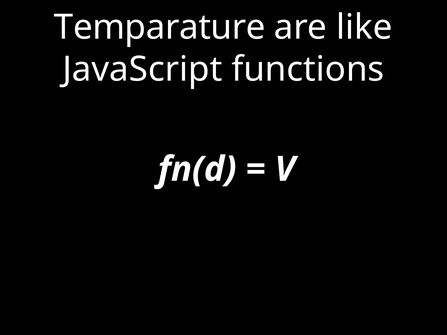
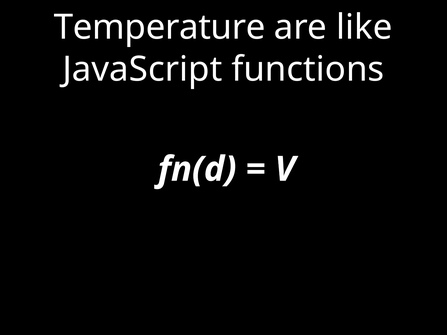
Temparature: Temparature -> Temperature (160, 27)
